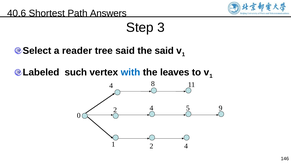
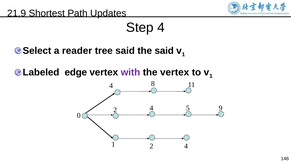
40.6: 40.6 -> 21.9 (17, 13)
Answers: Answers -> Updates (108, 13)
Step 3: 3 -> 4 (161, 28)
such: such -> edge (76, 73)
with colour: blue -> purple (130, 73)
the leaves: leaves -> vertex (175, 73)
